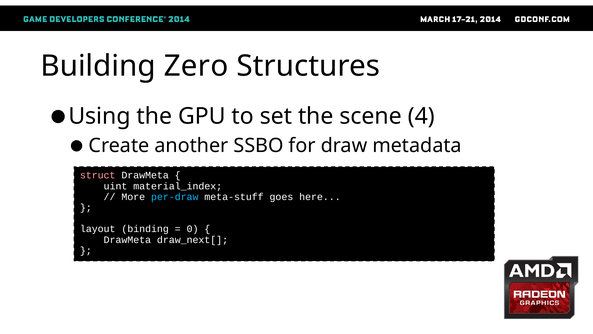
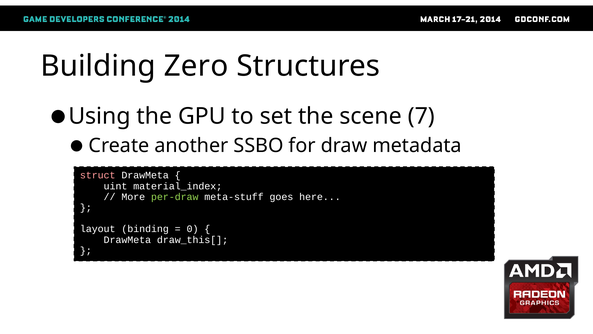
4: 4 -> 7 (421, 116)
per-draw colour: light blue -> light green (175, 197)
draw_next[: draw_next[ -> draw_this[ (193, 239)
